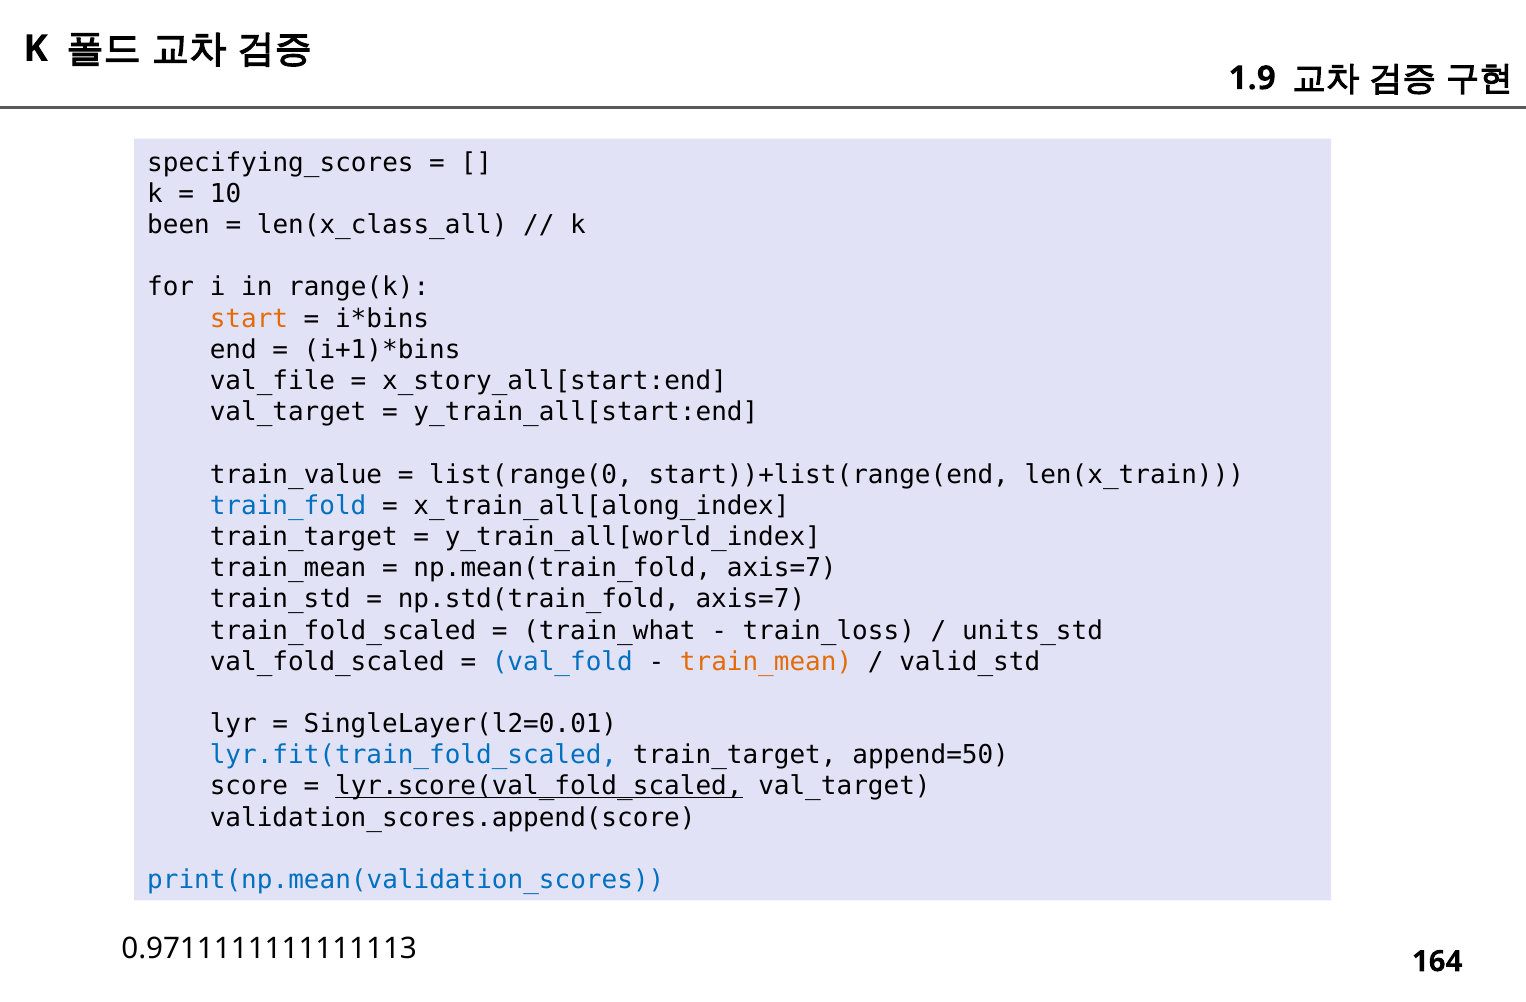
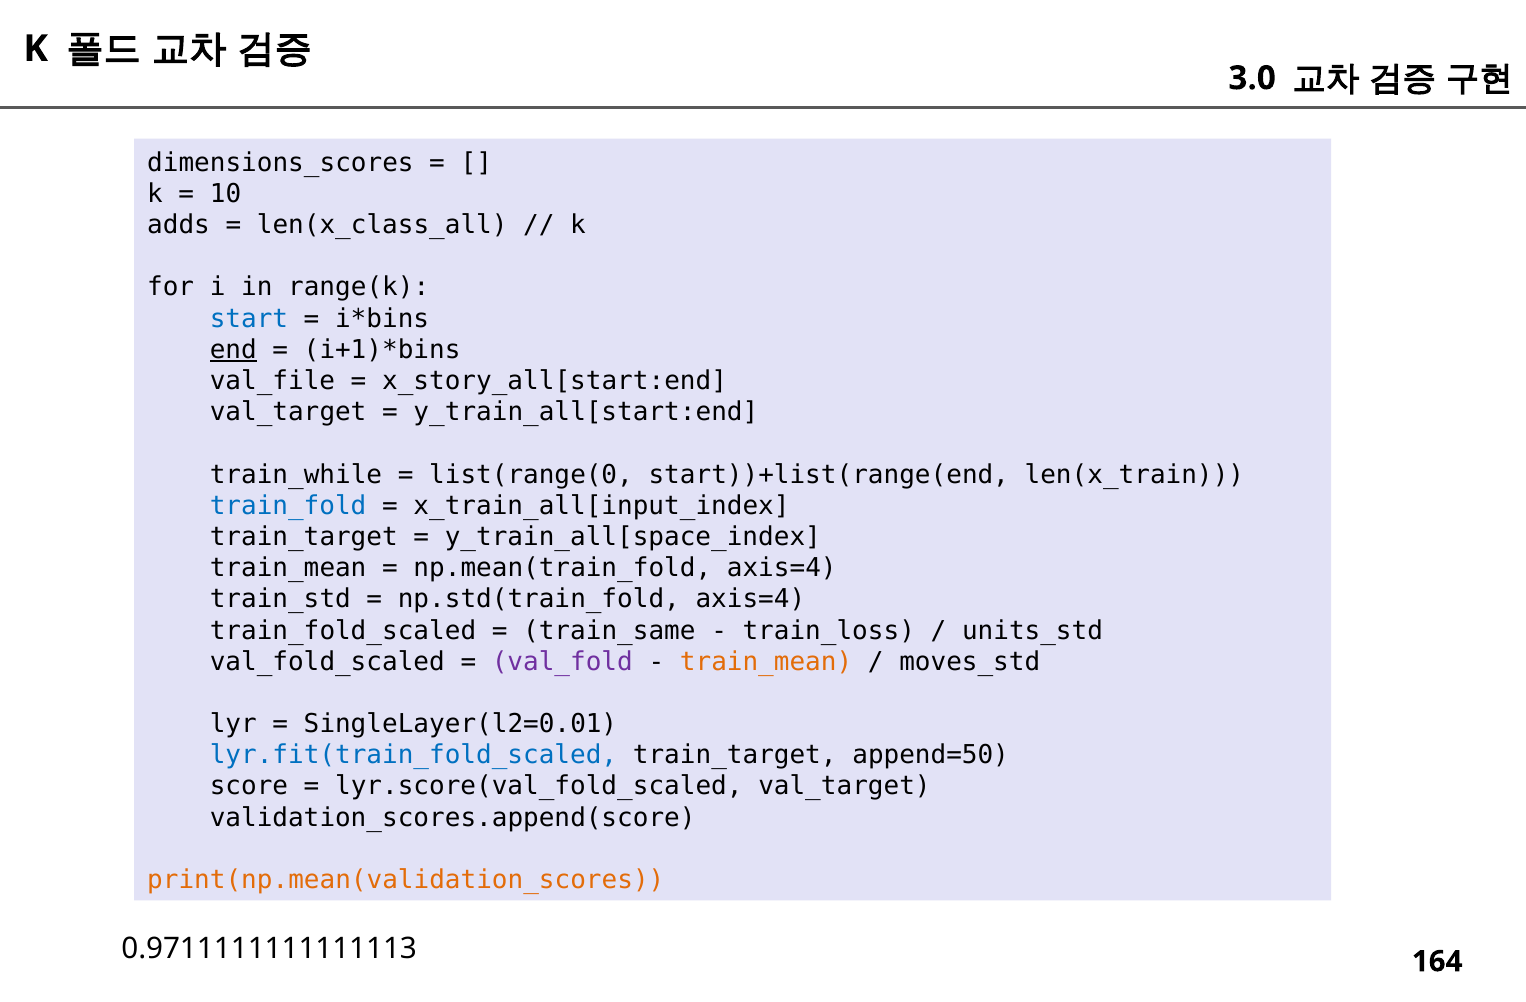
1.9: 1.9 -> 3.0 (1252, 78)
specifying_scores: specifying_scores -> dimensions_scores (280, 163)
been: been -> adds (179, 225)
start colour: orange -> blue (249, 319)
end underline: none -> present (233, 350)
train_value: train_value -> train_while (296, 475)
x_train_all[along_index: x_train_all[along_index -> x_train_all[input_index (601, 506)
y_train_all[world_index: y_train_all[world_index -> y_train_all[space_index (633, 537)
np.mean(train_fold axis=7: axis=7 -> axis=4 (782, 568)
np.std(train_fold axis=7: axis=7 -> axis=4 (750, 599)
train_what: train_what -> train_same (609, 631)
val_fold colour: blue -> purple (562, 662)
valid_std: valid_std -> moves_std (970, 662)
lyr.score(val_fold_scaled underline: present -> none (539, 787)
print(np.mean(validation_scores colour: blue -> orange (406, 880)
